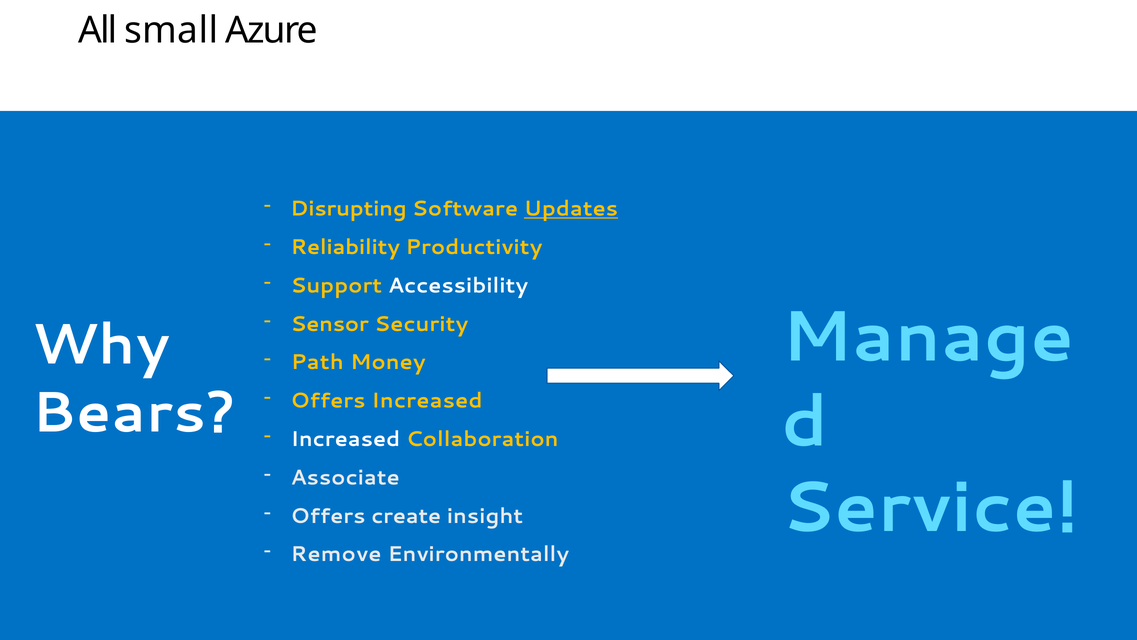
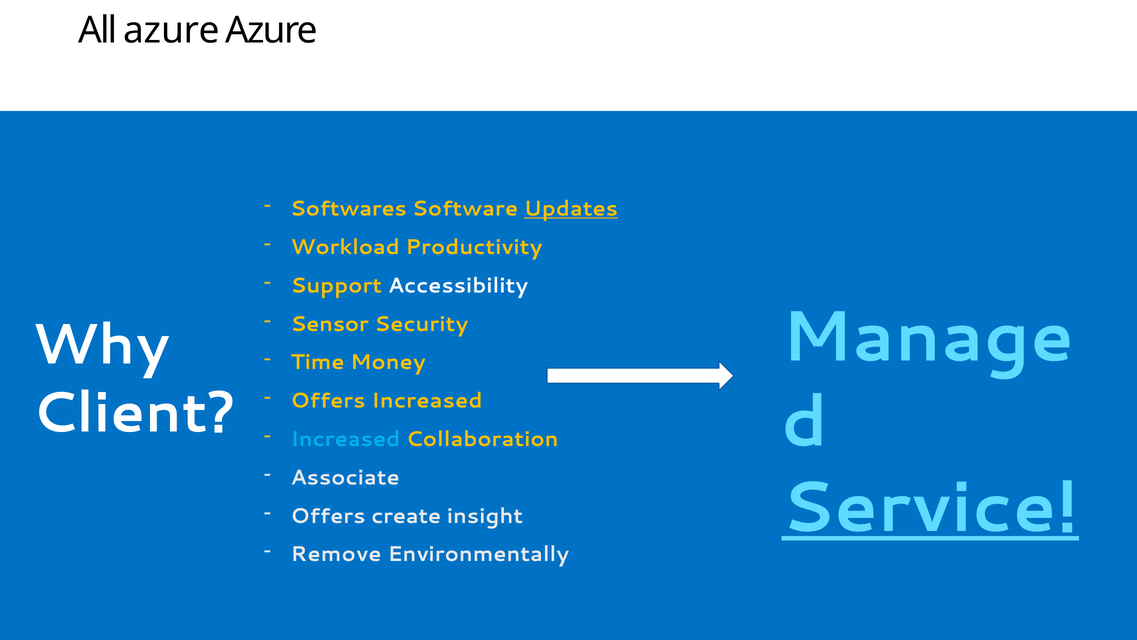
All small: small -> azure (172, 31)
Disrupting: Disrupting -> Softwares (348, 209)
Reliability: Reliability -> Workload (345, 247)
Path: Path -> Time (317, 362)
Bears: Bears -> Client (134, 413)
Increased colour: white -> light blue (345, 439)
Service underline: none -> present (930, 507)
